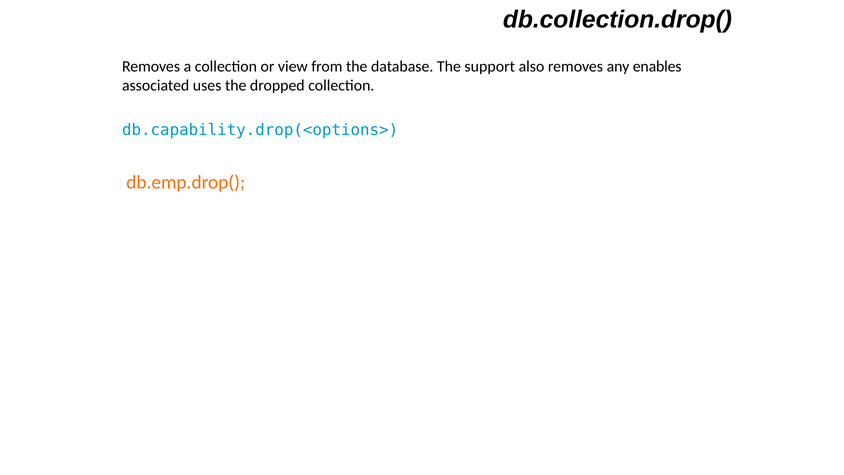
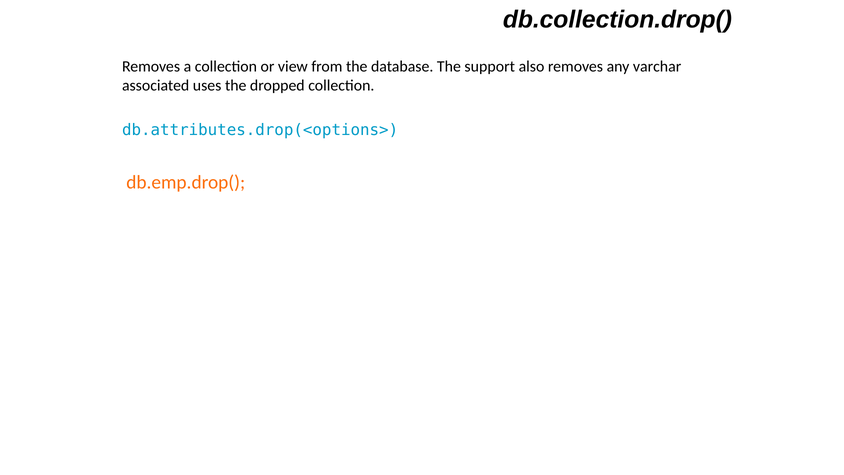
enables: enables -> varchar (657, 66)
db.capability.drop(<options>: db.capability.drop(<options> -> db.attributes.drop(<options> (260, 130)
